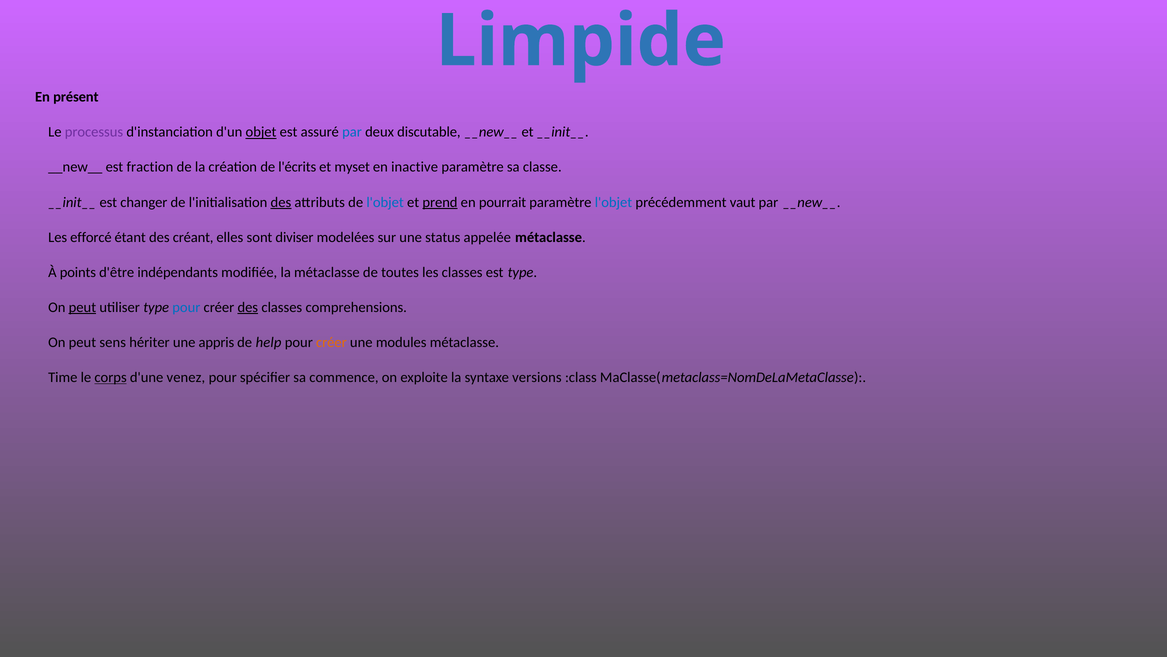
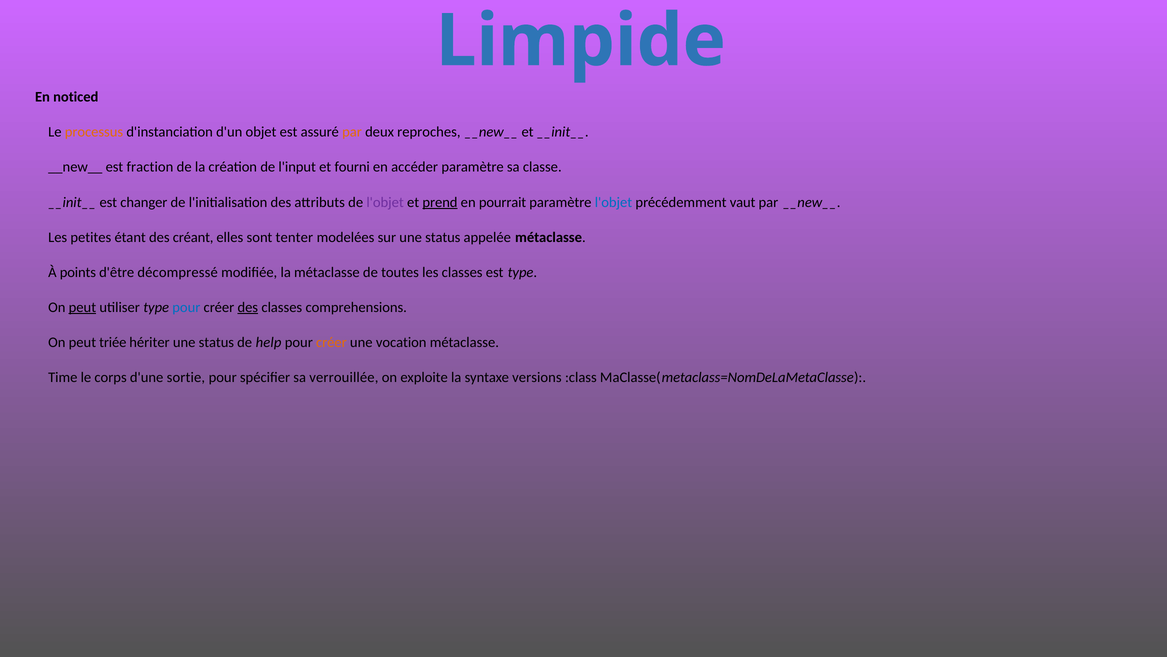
présent: présent -> noticed (76, 97)
processus colour: purple -> orange (94, 132)
objet underline: present -> none (261, 132)
par colour: blue -> orange (352, 132)
discutable: discutable -> reproches (429, 132)
l'écrits: l'écrits -> l'input (297, 167)
myset: myset -> fourni (352, 167)
inactive: inactive -> accéder (415, 167)
des underline: present -> none (281, 202)
l'objet colour: blue -> purple (385, 202)
efforcé: efforcé -> petites (91, 237)
diviser: diviser -> tenter (294, 237)
indépendants: indépendants -> décompressé (178, 272)
sens: sens -> triée (113, 342)
hériter une appris: appris -> status (216, 342)
modules: modules -> vocation (401, 342)
corps underline: present -> none (111, 377)
venez: venez -> sortie (186, 377)
commence: commence -> verrouillée (344, 377)
